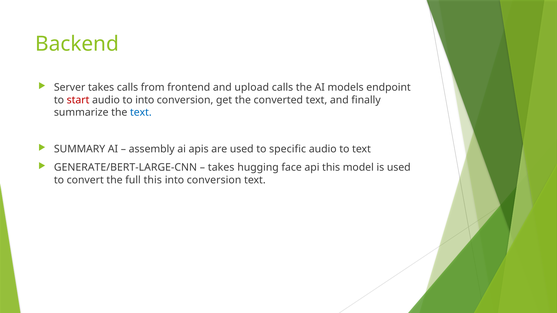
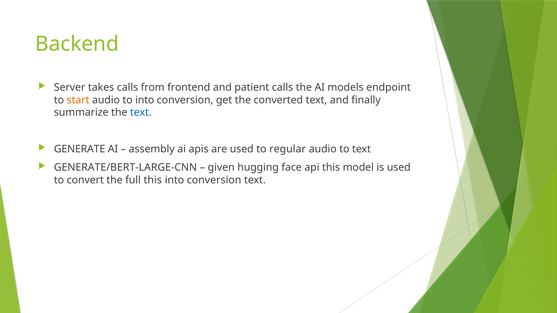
upload: upload -> patient (252, 88)
start colour: red -> orange (78, 100)
SUMMARY: SUMMARY -> GENERATE (80, 149)
specific: specific -> regular (288, 149)
takes: takes -> given (221, 168)
